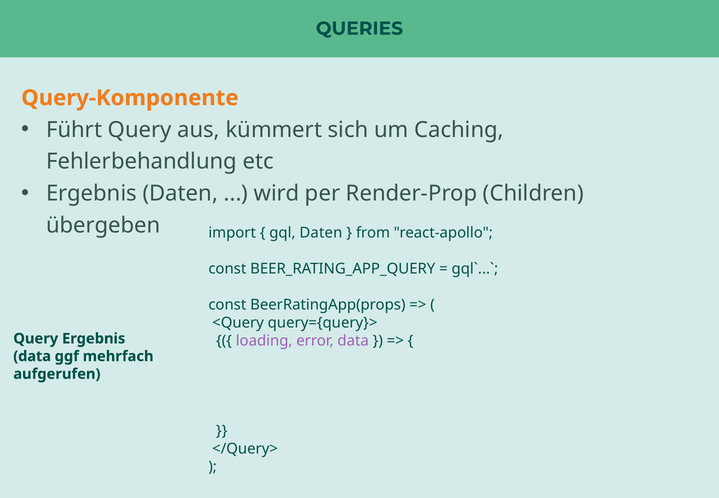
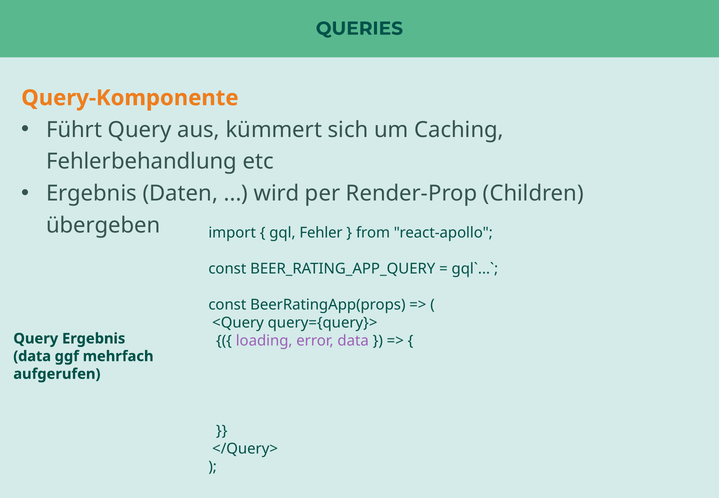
gql Daten: Daten -> Fehler (321, 233)
